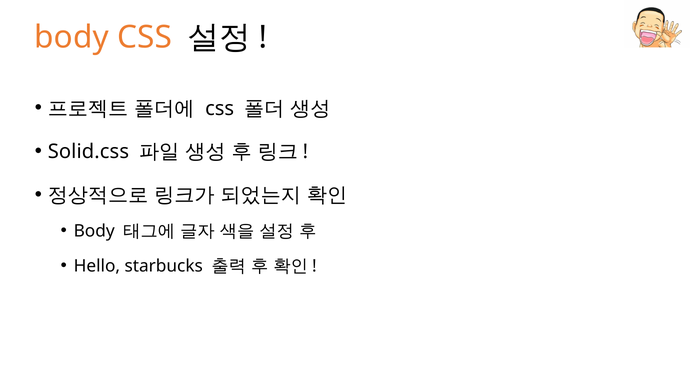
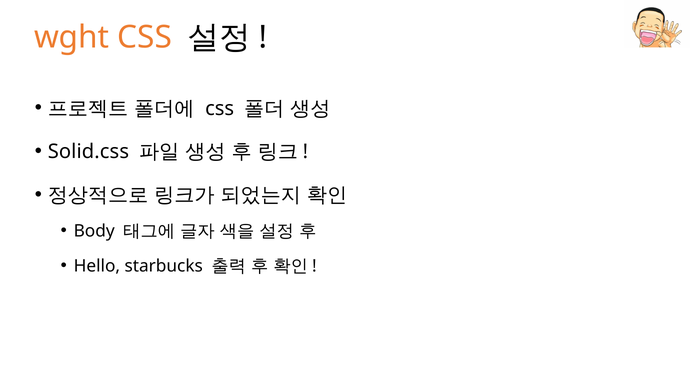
body: body -> wght (72, 37)
